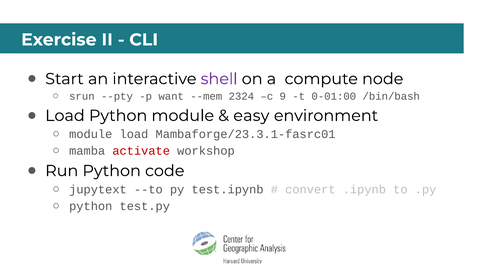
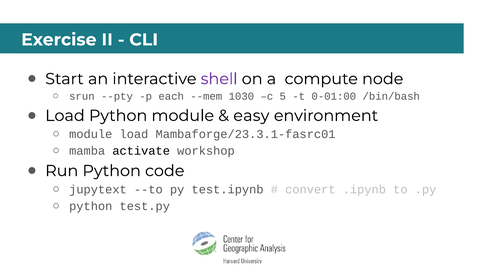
want: want -> each (171, 96)
2324: 2324 -> 1030 (241, 96)
9: 9 -> 5 (283, 96)
activate colour: red -> black (141, 151)
